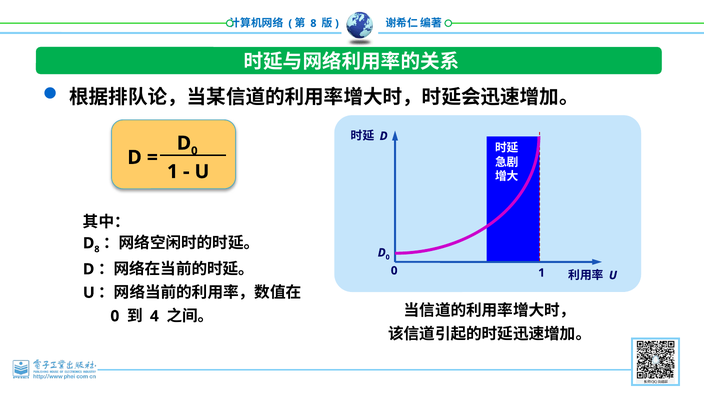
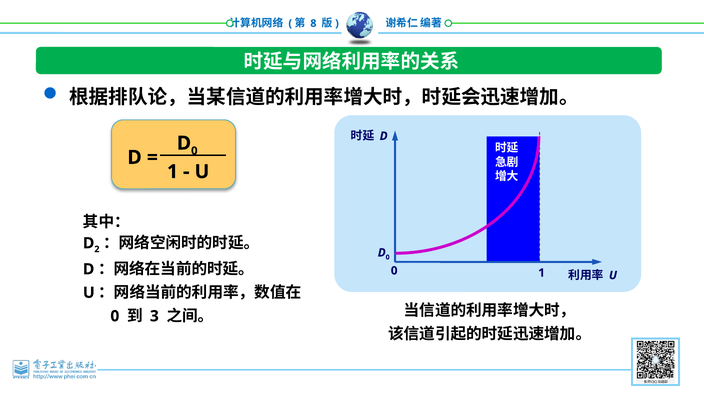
D 8: 8 -> 2 (97, 249)
4: 4 -> 3 (154, 316)
